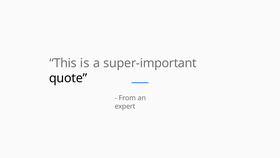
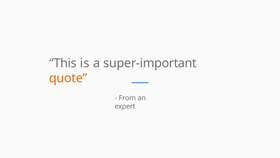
quote colour: black -> orange (68, 78)
